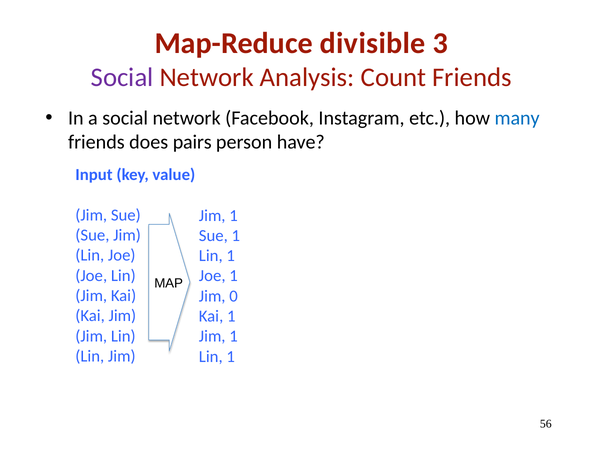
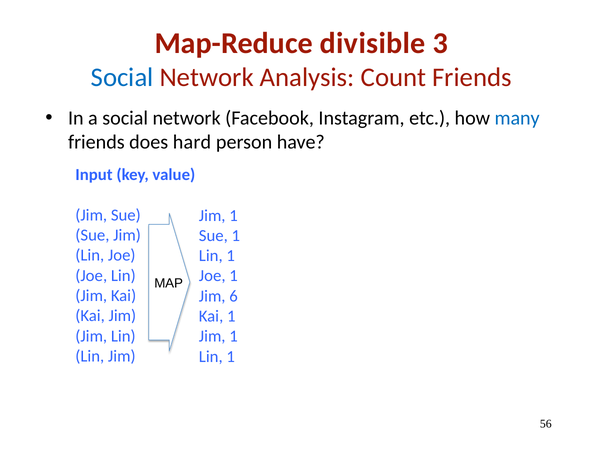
Social colour: purple -> blue (122, 77)
pairs: pairs -> hard (192, 142)
0: 0 -> 6 (233, 296)
